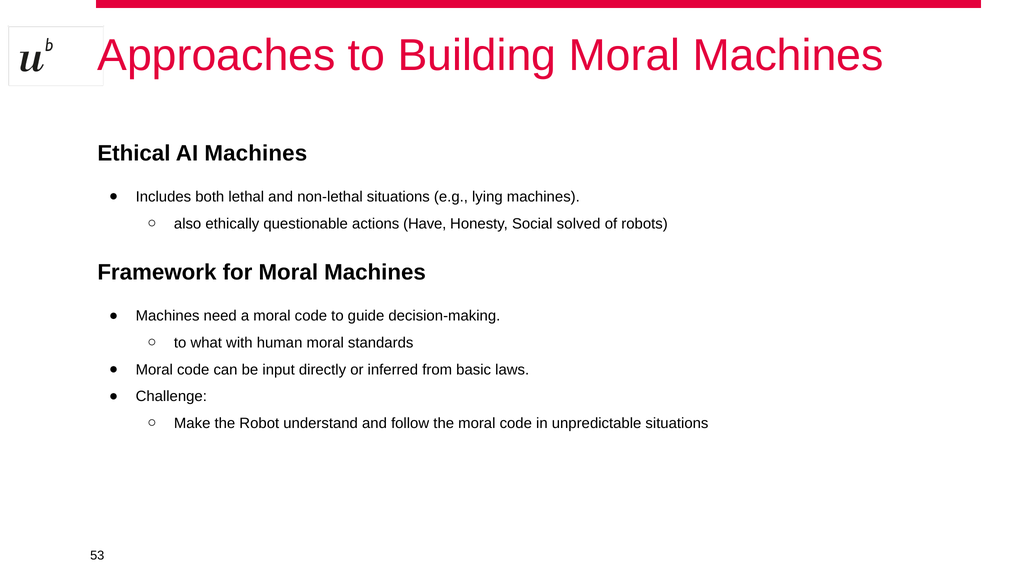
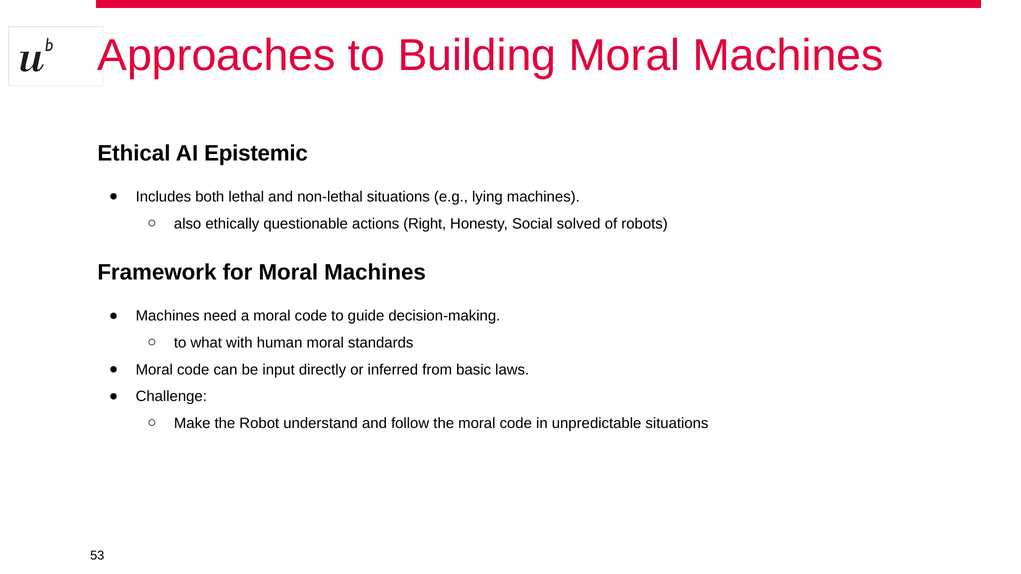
AI Machines: Machines -> Epistemic (256, 153)
Have: Have -> Right (425, 224)
